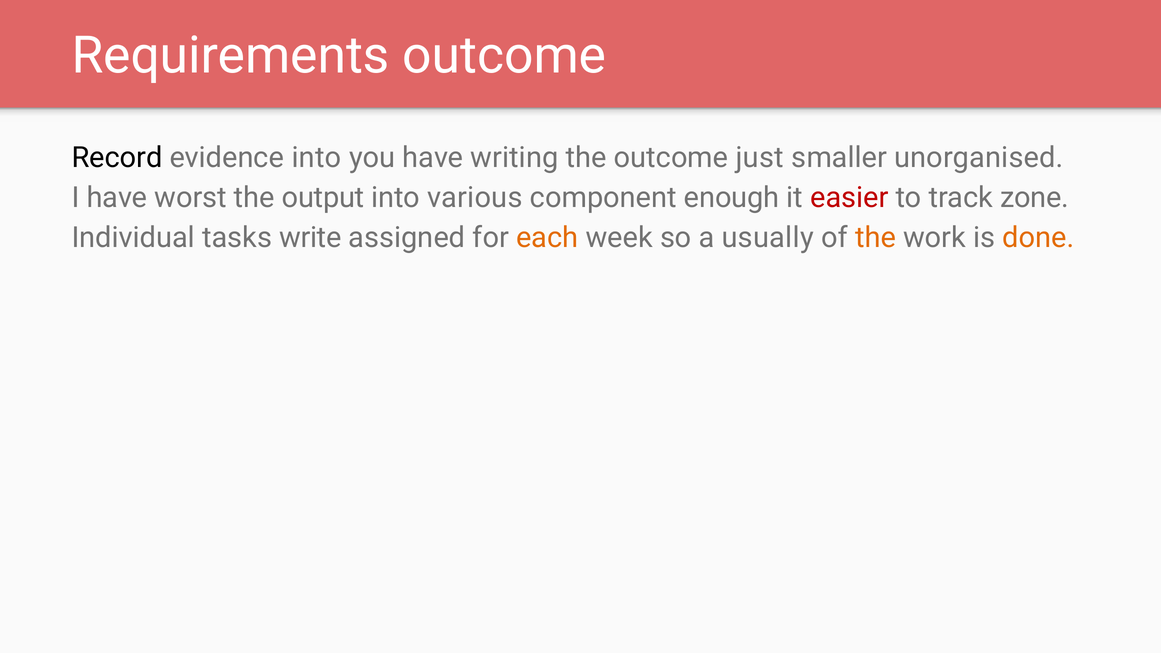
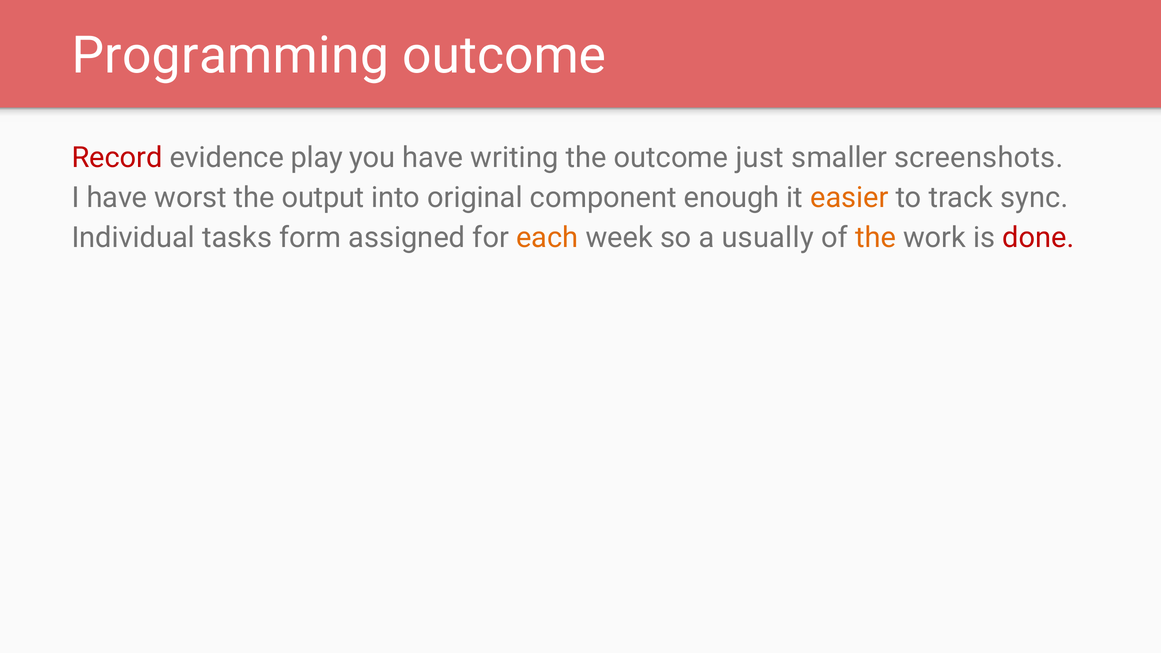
Requirements: Requirements -> Programming (230, 56)
Record colour: black -> red (117, 158)
evidence into: into -> play (317, 158)
unorganised: unorganised -> screenshots (979, 158)
various: various -> original (475, 198)
easier colour: red -> orange (849, 198)
zone: zone -> sync (1034, 198)
write: write -> form (310, 238)
done colour: orange -> red (1038, 238)
